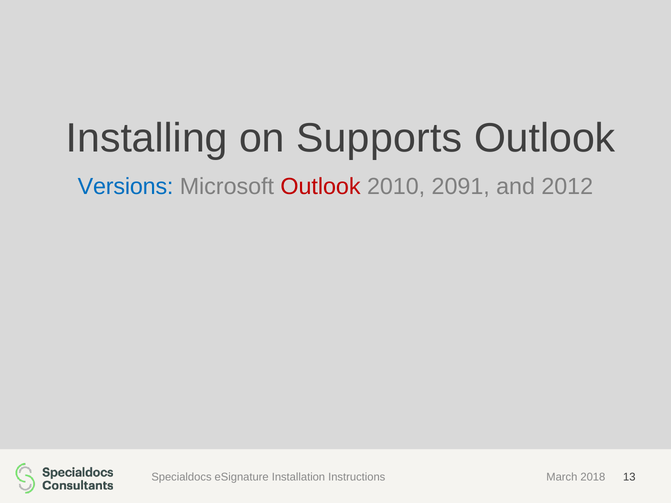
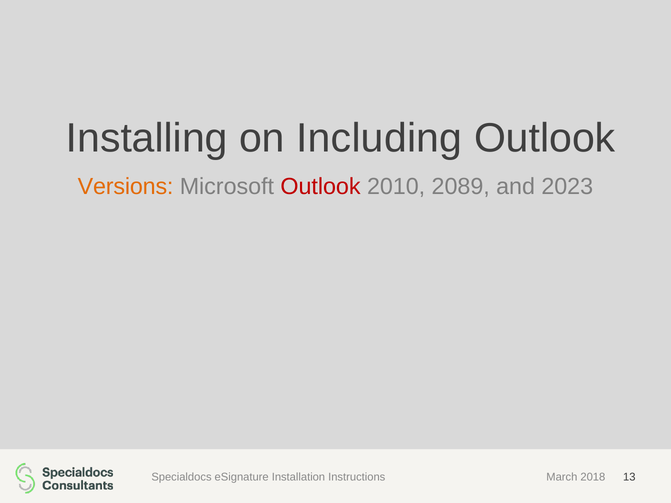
Supports: Supports -> Including (379, 138)
Versions colour: blue -> orange (126, 186)
2091: 2091 -> 2089 (461, 186)
2012: 2012 -> 2023 (567, 186)
